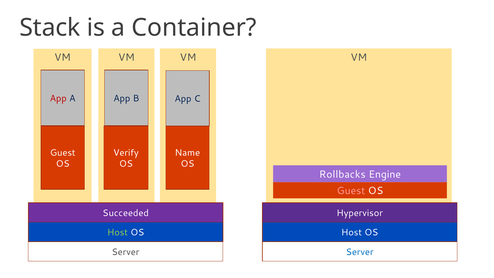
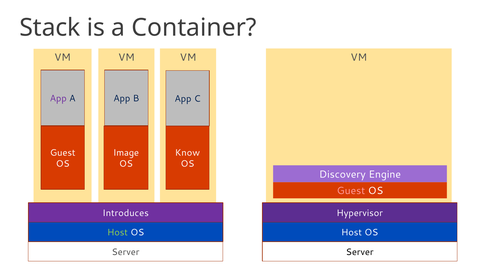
App colour: red -> purple (58, 98)
Verify: Verify -> Image (126, 153)
Name: Name -> Know (187, 153)
Rollbacks: Rollbacks -> Discovery (342, 174)
Succeeded: Succeeded -> Introduces (126, 213)
Server colour: blue -> black (360, 252)
